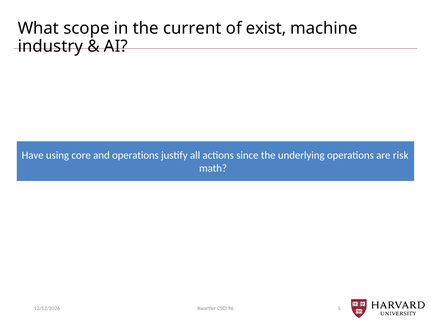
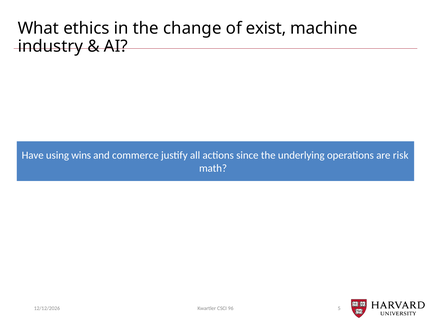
scope: scope -> ethics (86, 28)
current: current -> change (192, 28)
core: core -> wins (81, 156)
and operations: operations -> commerce (135, 156)
